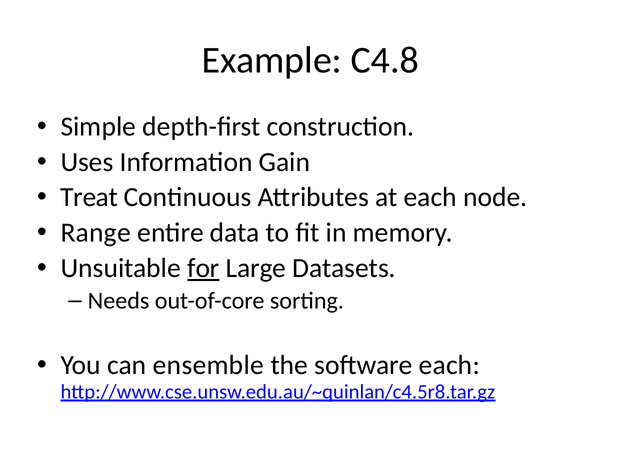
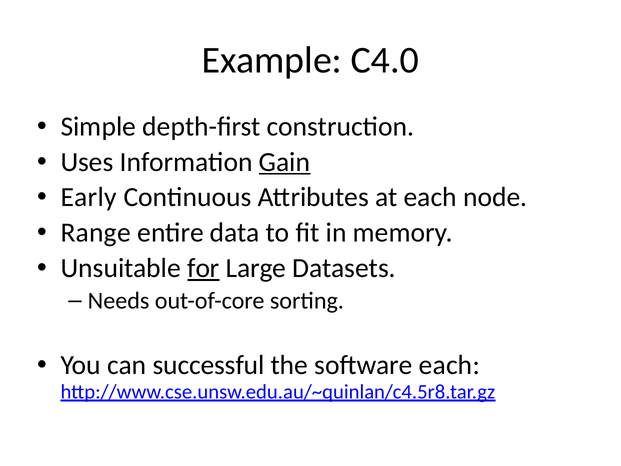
C4.8: C4.8 -> C4.0 (385, 60)
Gain underline: none -> present (285, 162)
Treat: Treat -> Early (89, 197)
ensemble: ensemble -> successful (209, 365)
